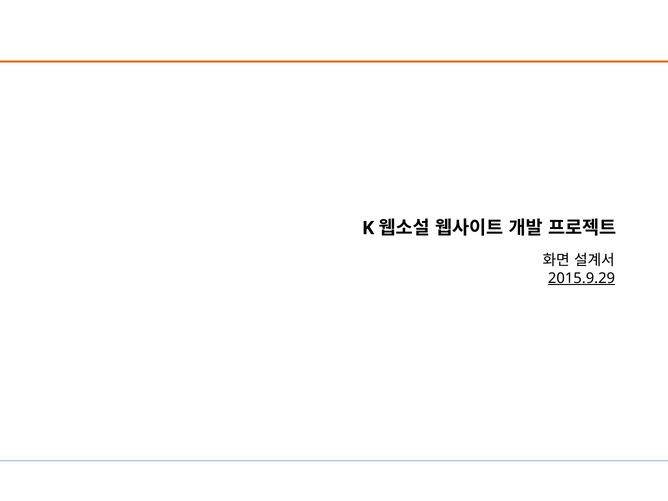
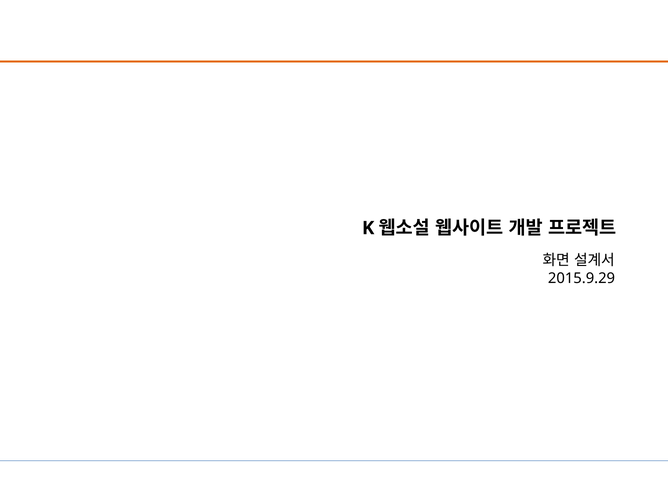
2015.9.29 underline: present -> none (582, 278)
